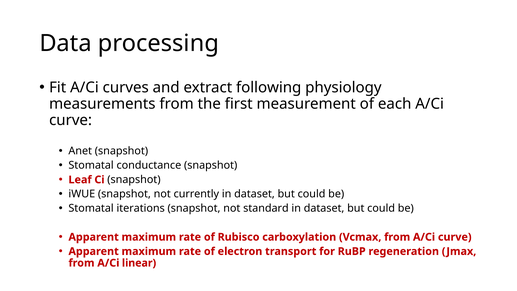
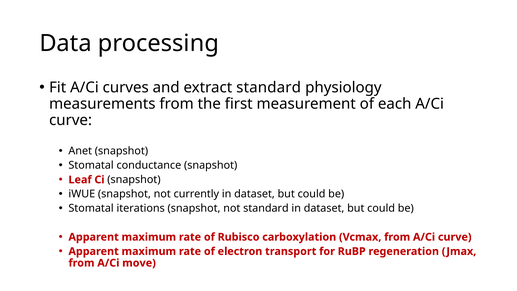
extract following: following -> standard (269, 87)
linear: linear -> move (139, 263)
